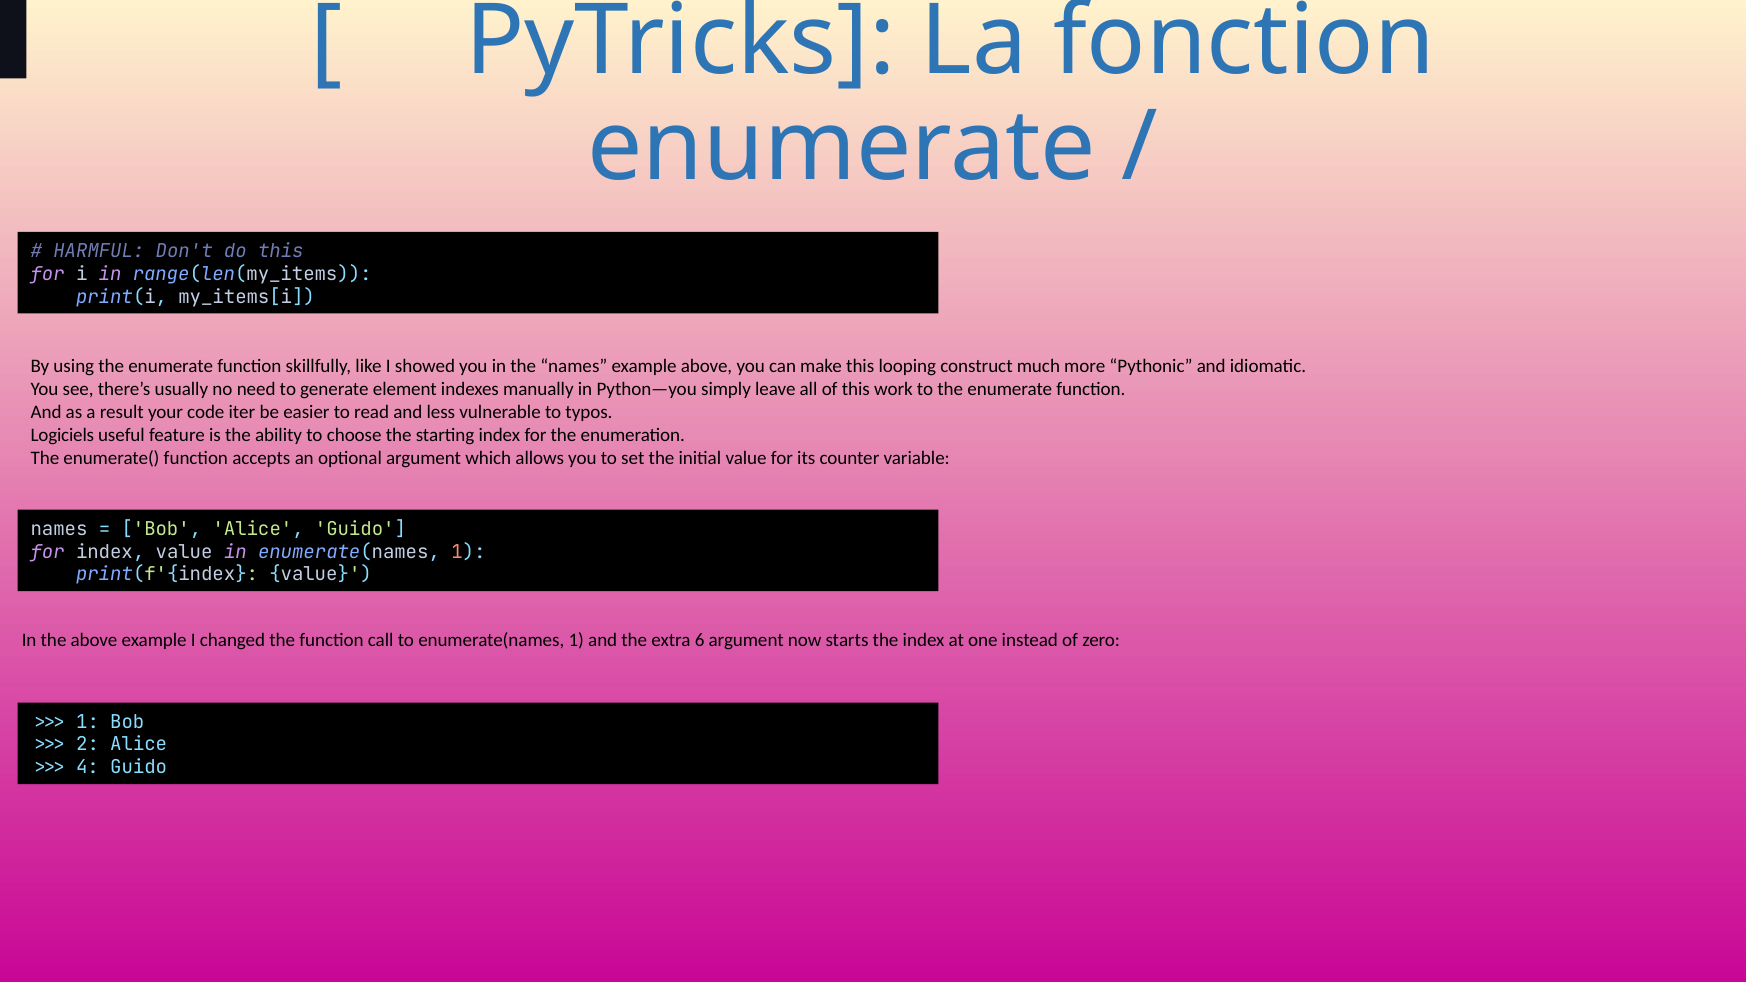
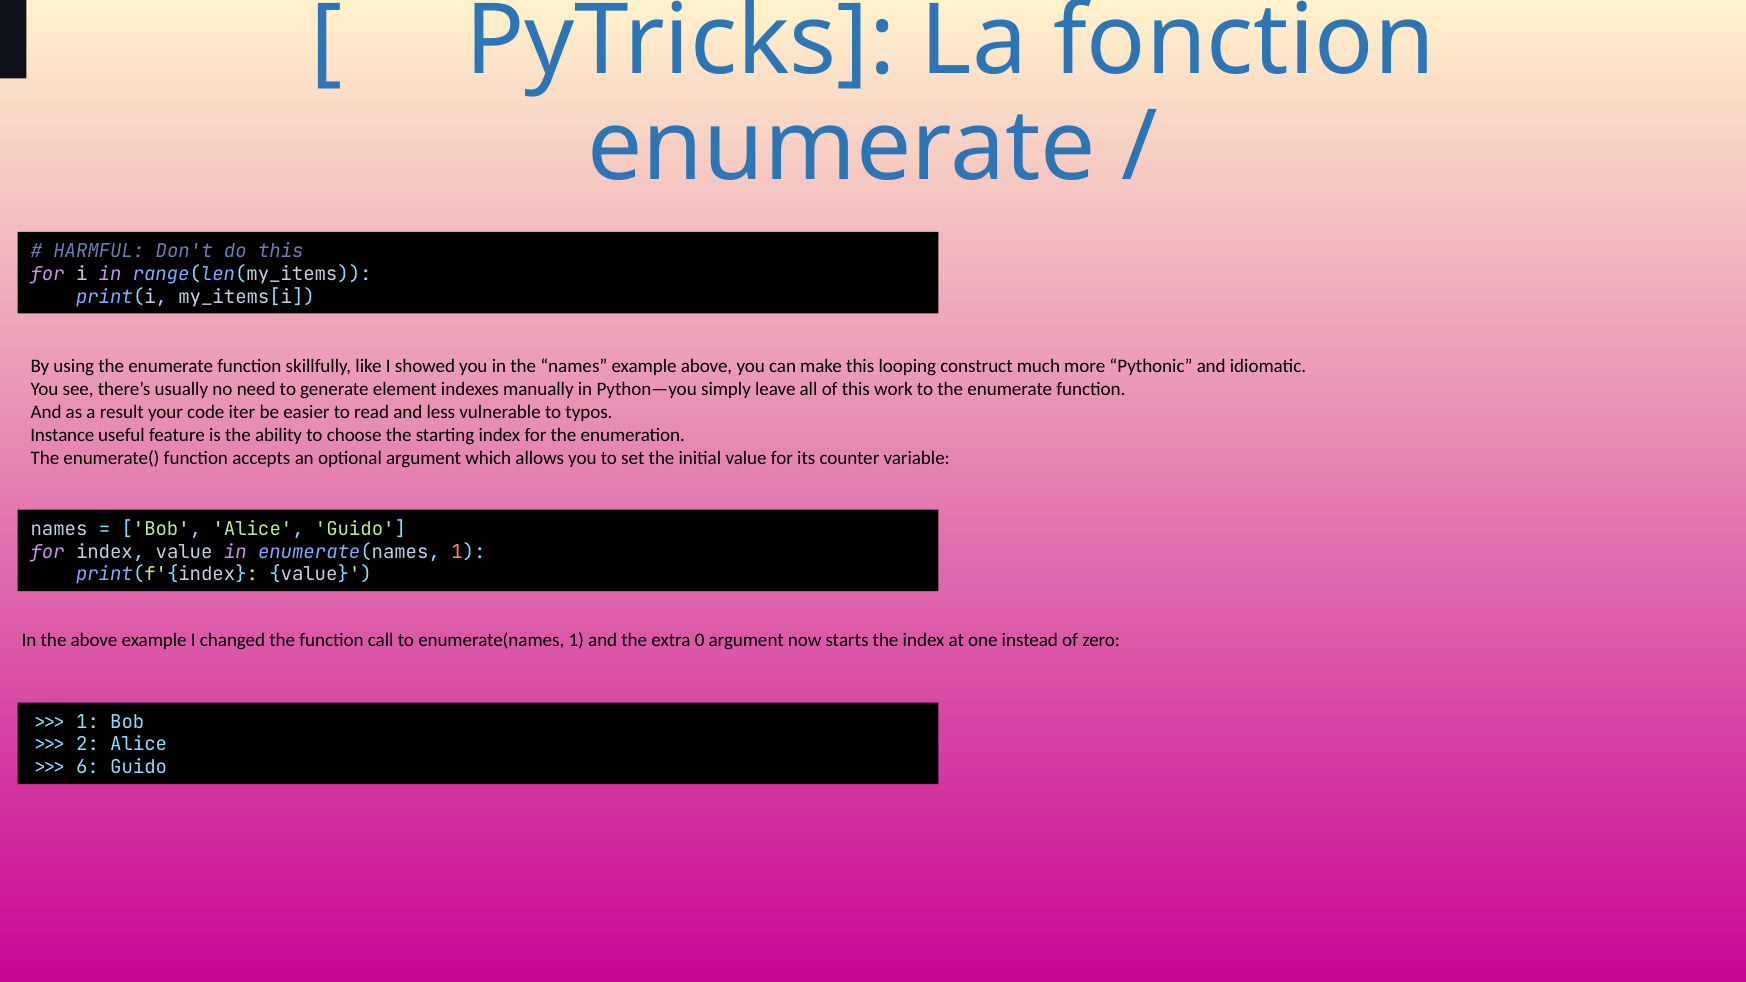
Logiciels: Logiciels -> Instance (62, 435)
6: 6 -> 0 (700, 640)
4: 4 -> 6 (87, 768)
